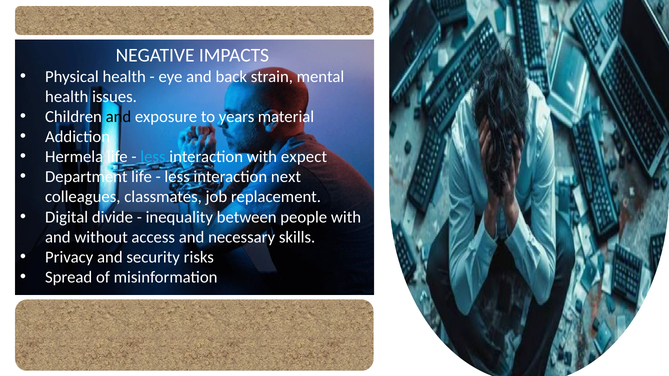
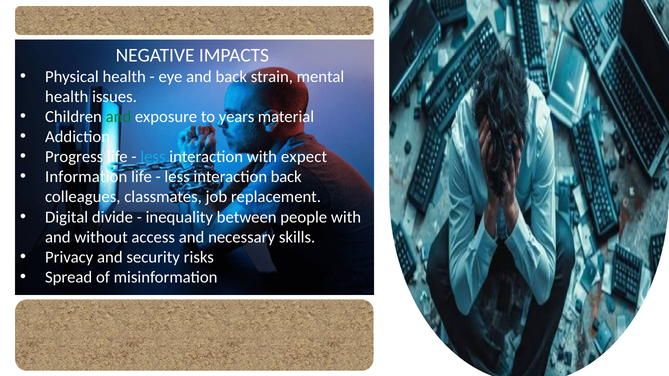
and colour: black -> green (118, 117)
Hermela: Hermela -> Progress (74, 157)
Department: Department -> Information (86, 177)
interaction next: next -> back (286, 177)
